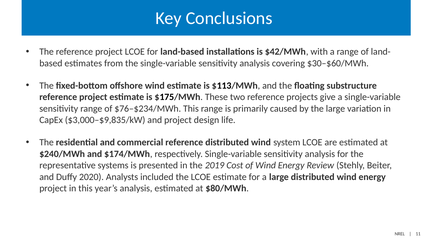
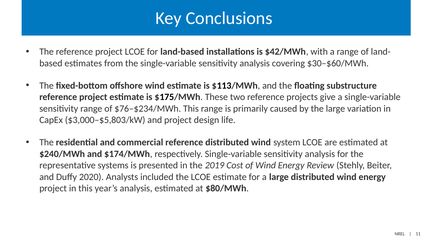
$3,000–$9,835/kW: $3,000–$9,835/kW -> $3,000–$5,803/kW (105, 120)
